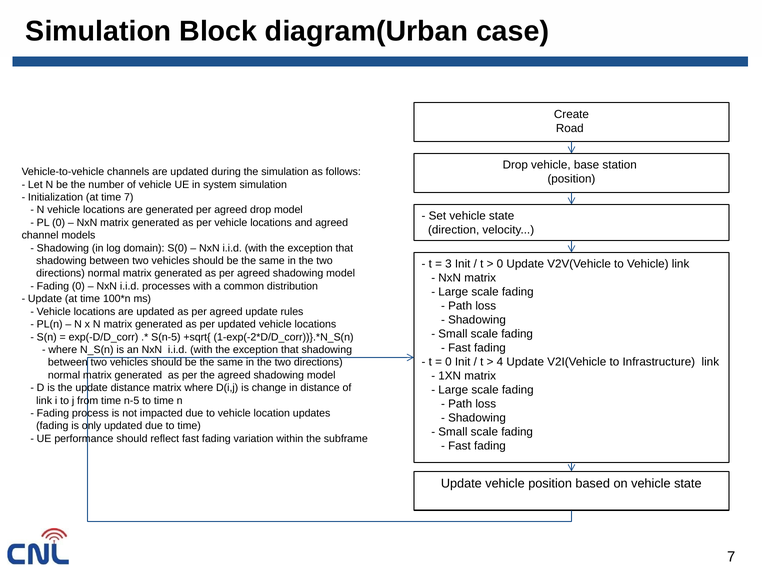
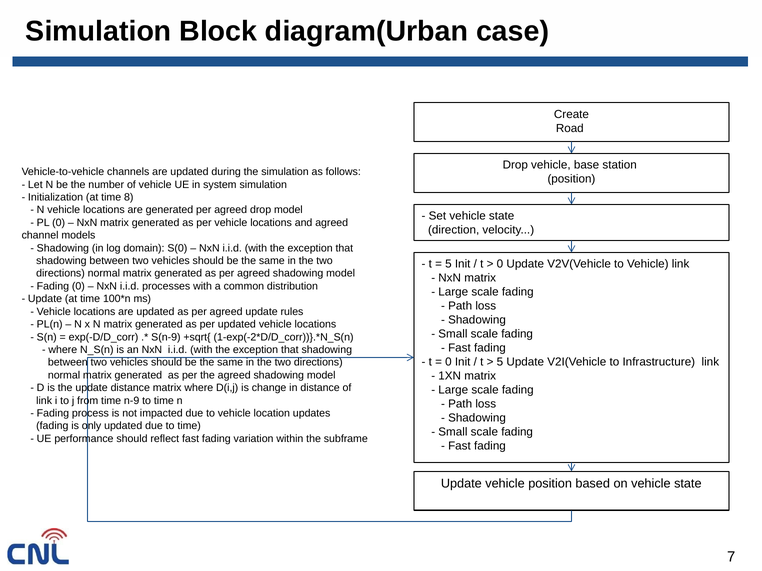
time 7: 7 -> 8 (129, 197)
3: 3 -> 5 (448, 264)
S(n-5: S(n-5 -> S(n-9 (166, 337)
4: 4 -> 5 (500, 362)
n-5: n-5 -> n-9 (132, 401)
